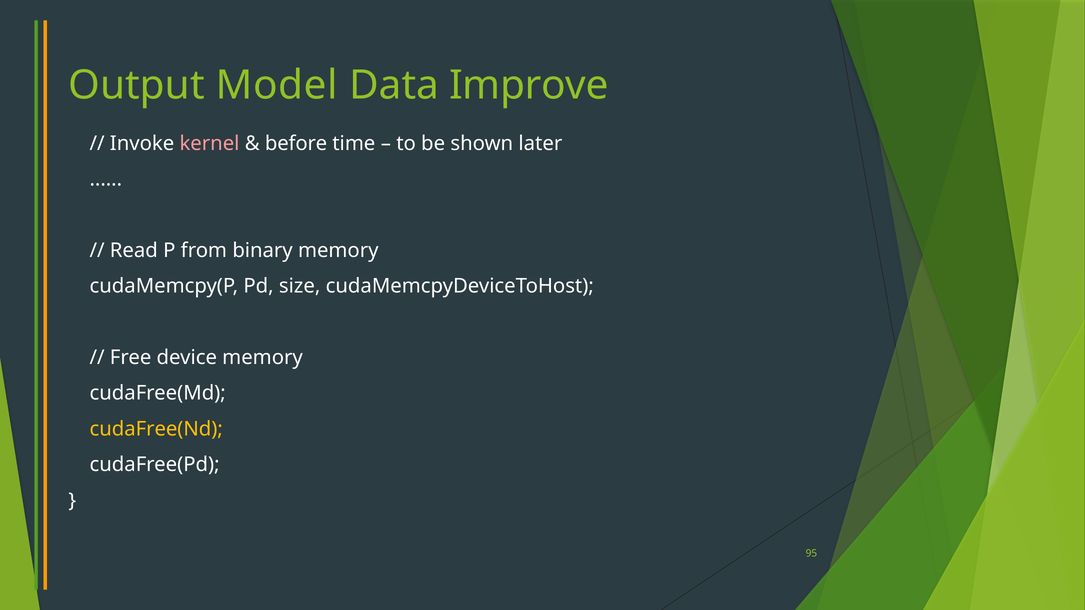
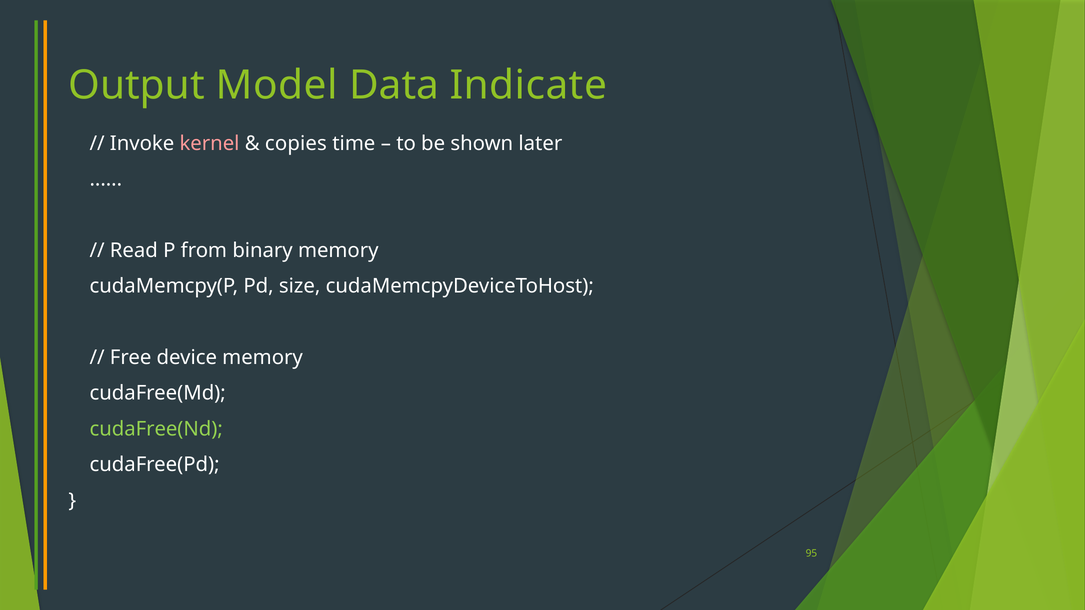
Improve: Improve -> Indicate (528, 86)
before: before -> copies (296, 143)
cudaFree(Nd colour: yellow -> light green (156, 429)
